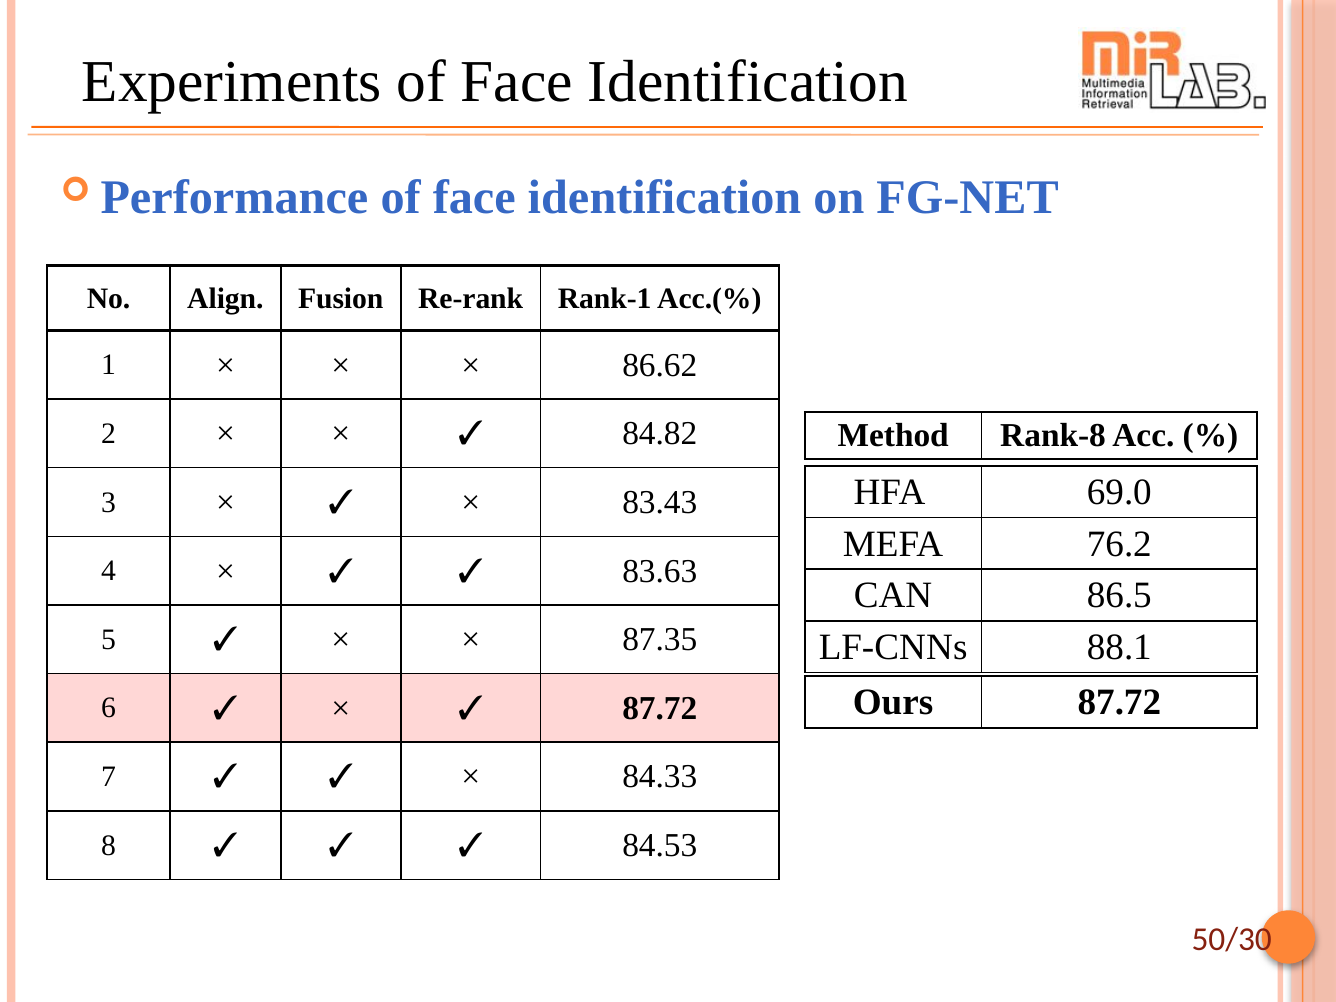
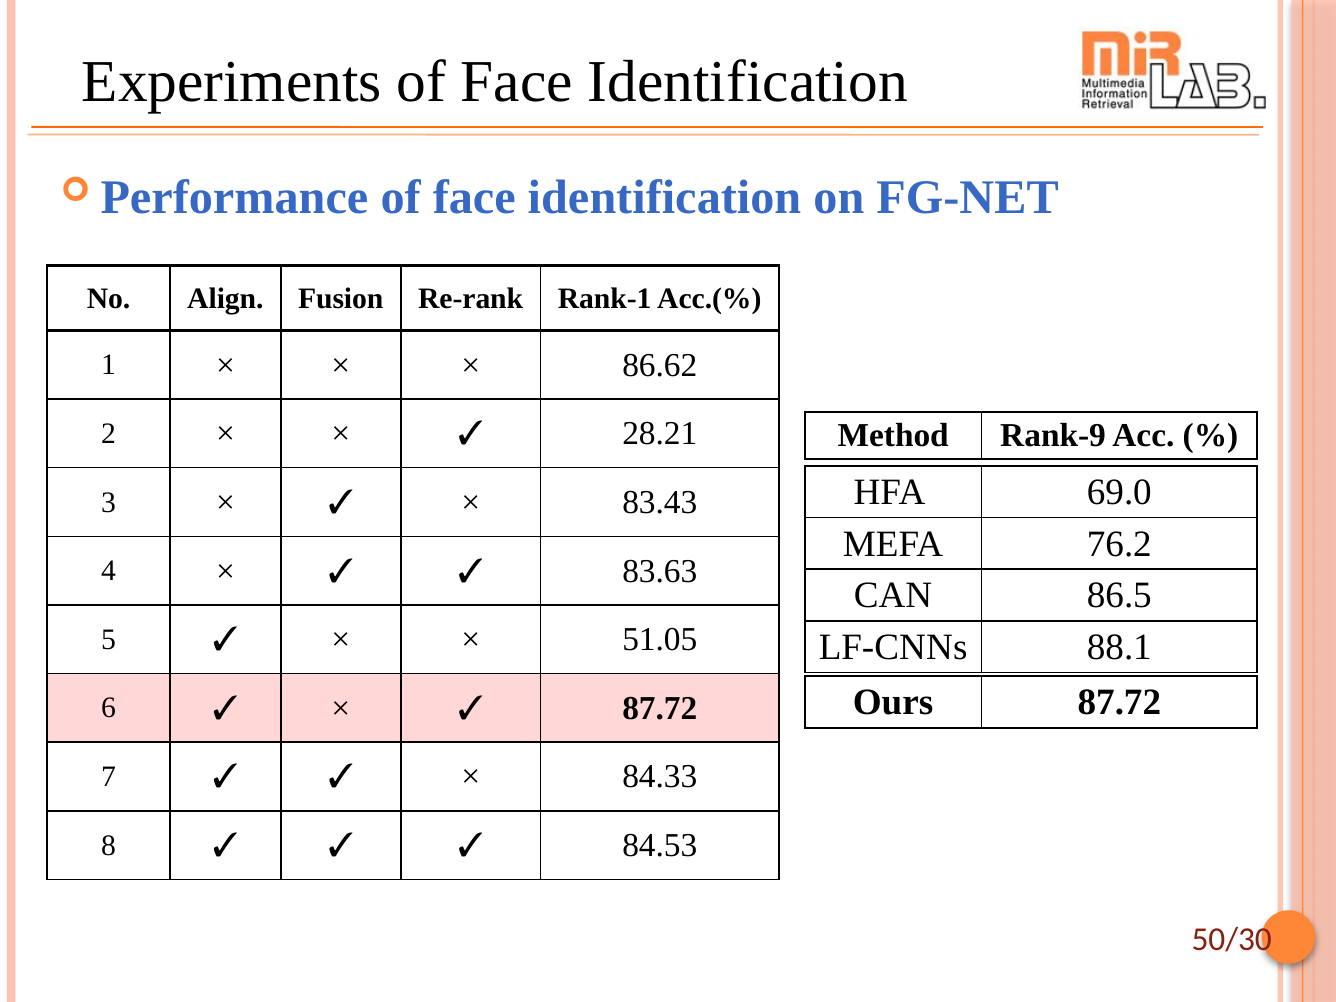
84.82: 84.82 -> 28.21 (660, 434)
Rank-8: Rank-8 -> Rank-9 (1053, 436)
87.35: 87.35 -> 51.05 (660, 640)
